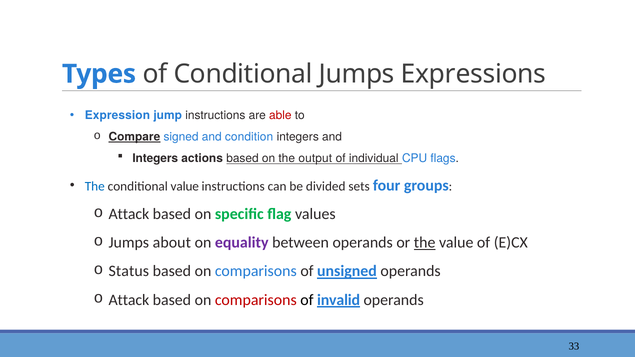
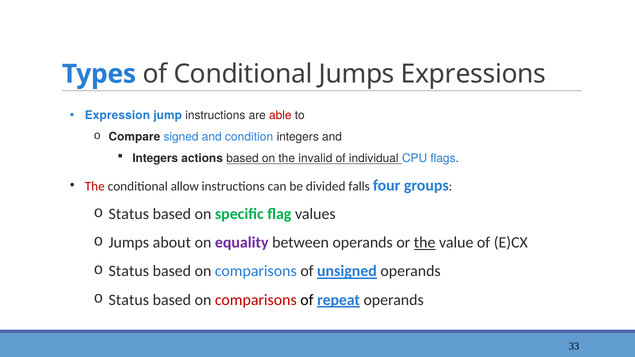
Compare underline: present -> none (134, 137)
output: output -> invalid (315, 158)
The colour: blue -> red (95, 187)
conditional value: value -> allow (185, 187)
sets: sets -> falls (359, 187)
Attack: Attack -> Status (129, 214)
Attack: Attack -> Status (129, 300)
invalid: invalid -> repeat (339, 300)
